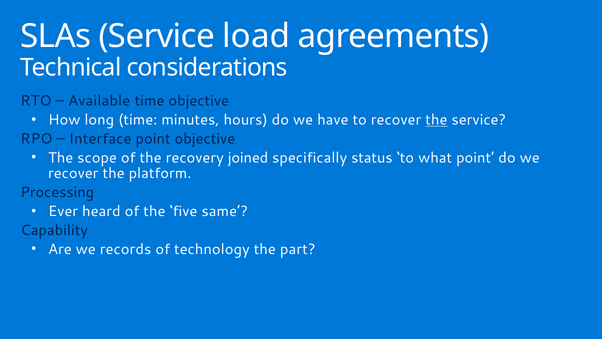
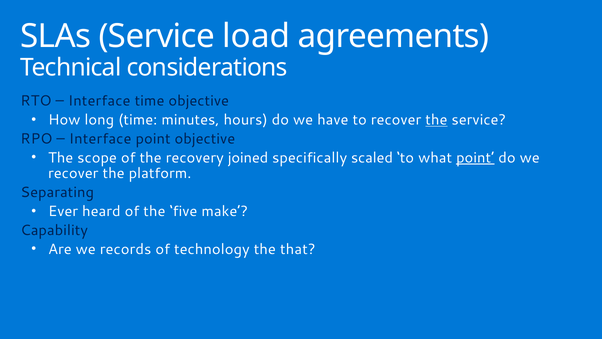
Available: Available -> Interface (99, 101)
status: status -> scaled (372, 157)
point underline: none -> present (475, 157)
Processing: Processing -> Separating (57, 192)
same: same -> make (225, 211)
part: part -> that (298, 249)
